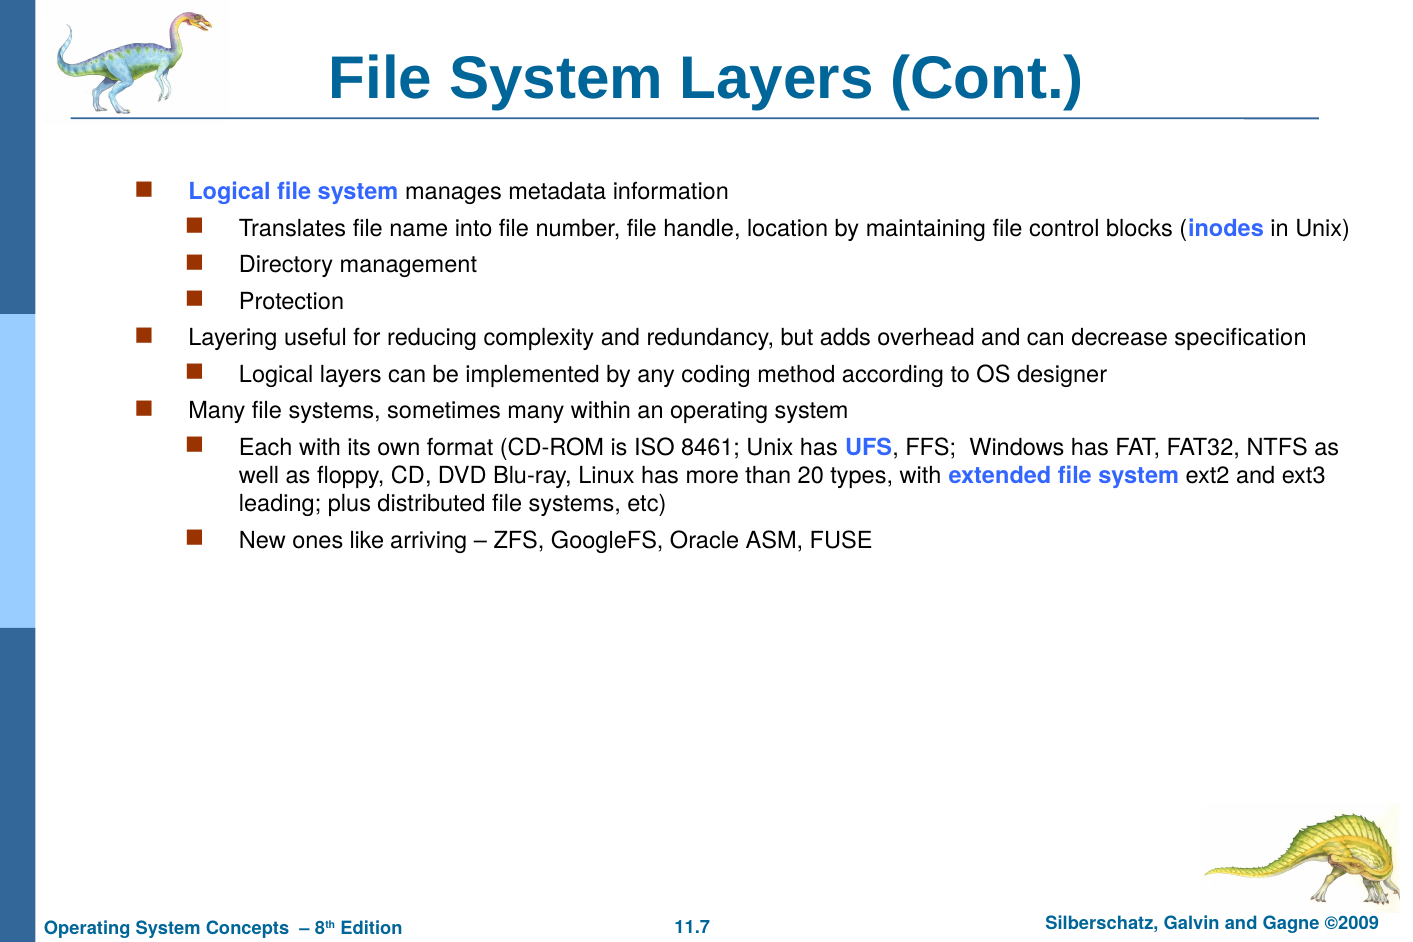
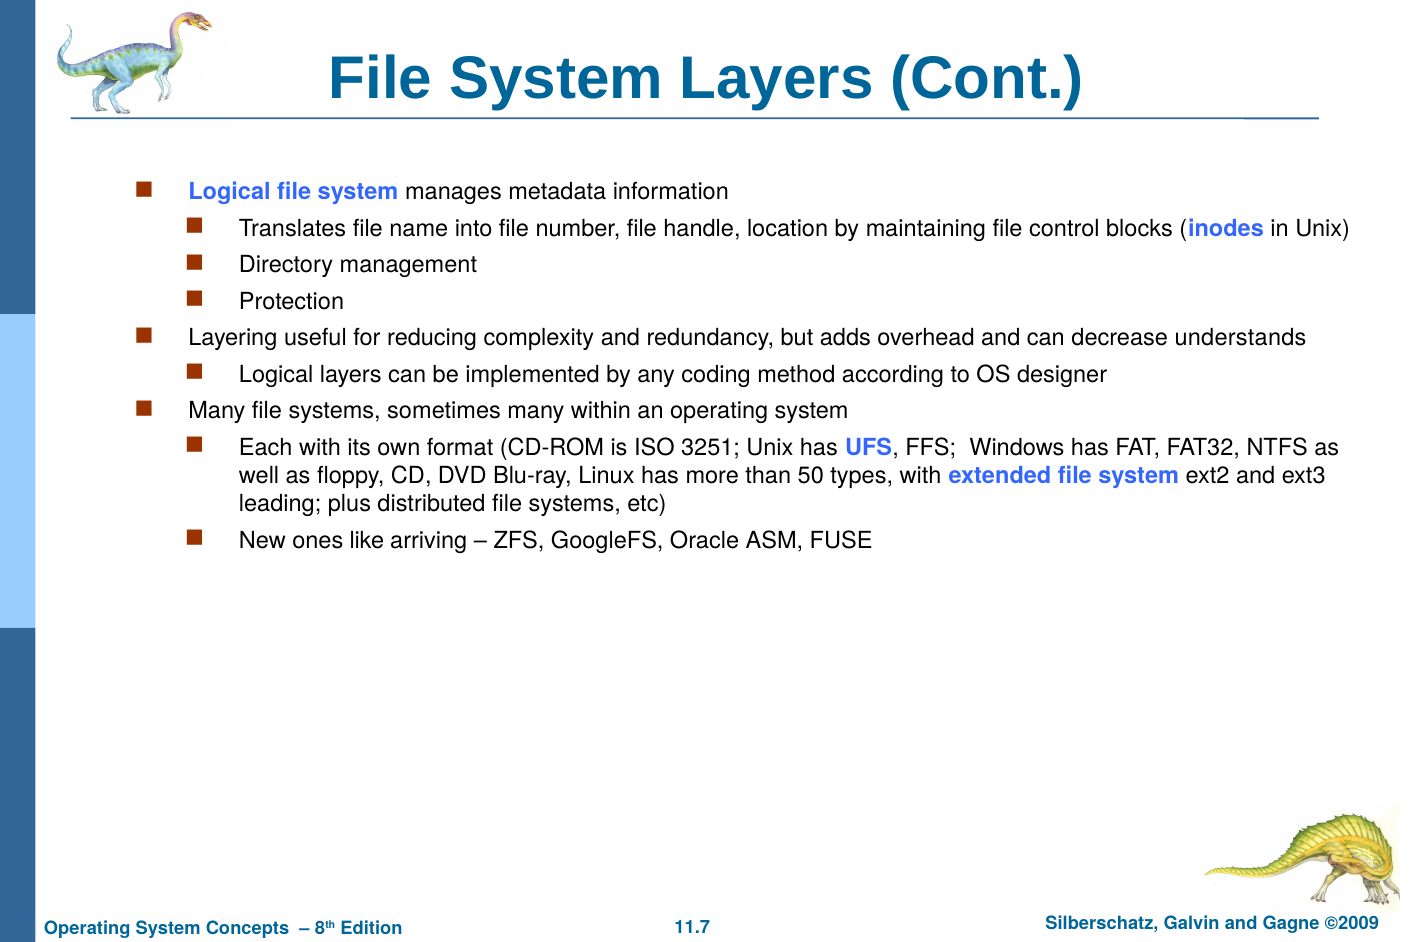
specification: specification -> understands (1241, 338)
8461: 8461 -> 3251 (711, 447)
20: 20 -> 50 (811, 476)
